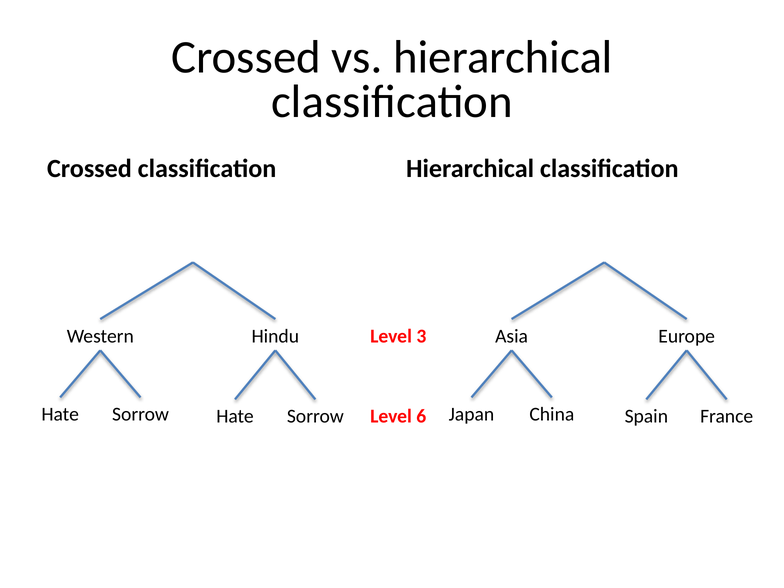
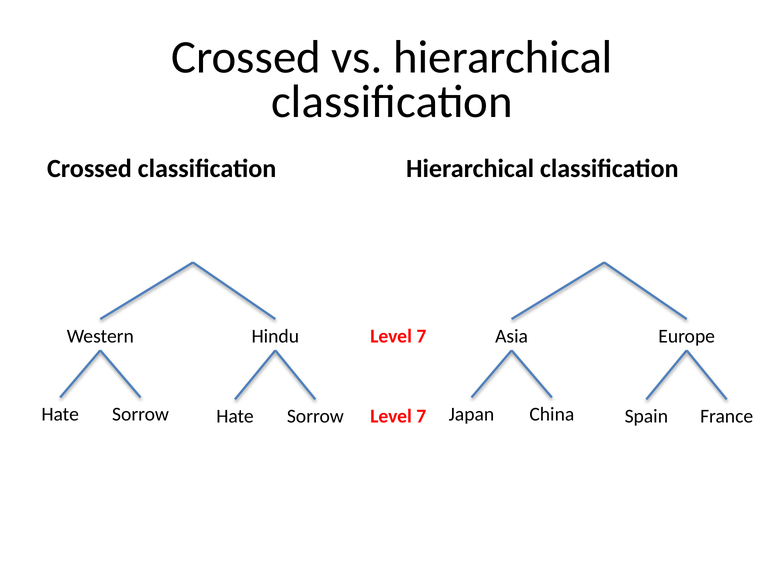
3: 3 -> 7 (421, 336)
6: 6 -> 7 (421, 416)
